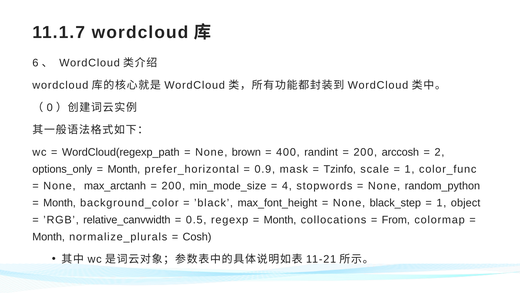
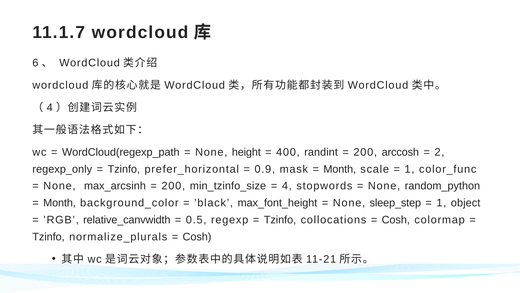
0: 0 -> 4 (50, 107)
brown: brown -> height (246, 152)
options_only: options_only -> regexp_only (62, 169)
Month: Month -> Tzinfo (124, 169)
Tzinfo: Tzinfo -> Month (340, 169)
max_arctanh: max_arctanh -> max_arcsinh (115, 186)
min_mode_size: min_mode_size -> min_tzinfo_size (228, 186)
black_step: black_step -> sleep_step (395, 203)
Month: Month -> Tzinfo (280, 220)
From: From -> Cosh (396, 220)
Month: Month -> Tzinfo (49, 236)
